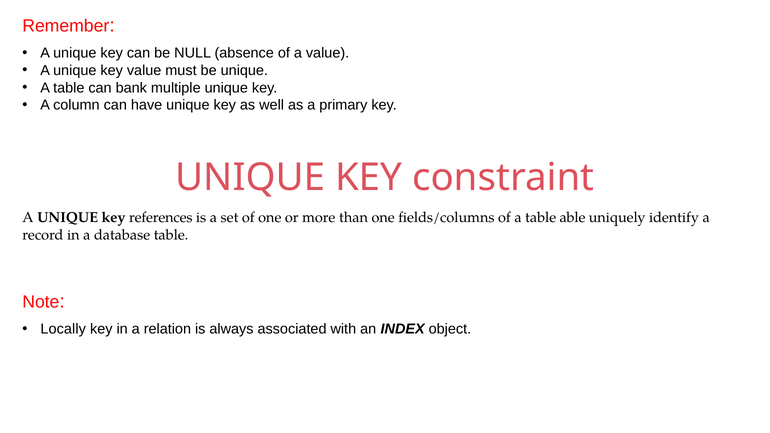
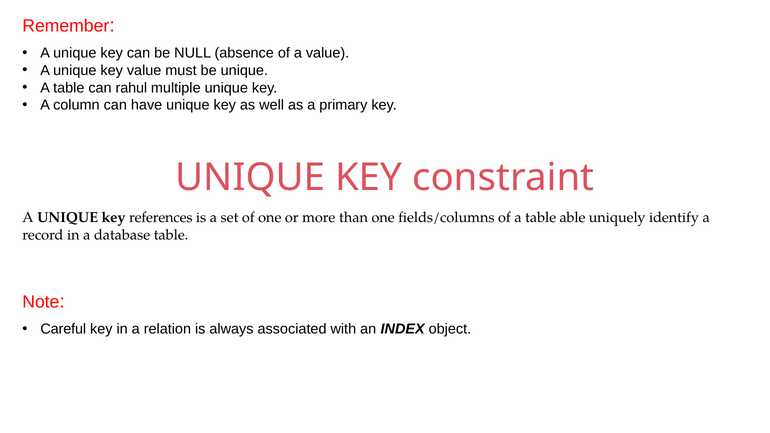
bank: bank -> rahul (131, 88)
Locally: Locally -> Careful (63, 329)
